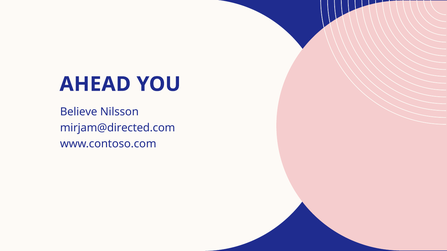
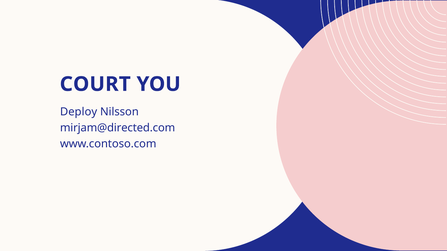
AHEAD: AHEAD -> COURT (95, 84)
Believe: Believe -> Deploy (79, 112)
